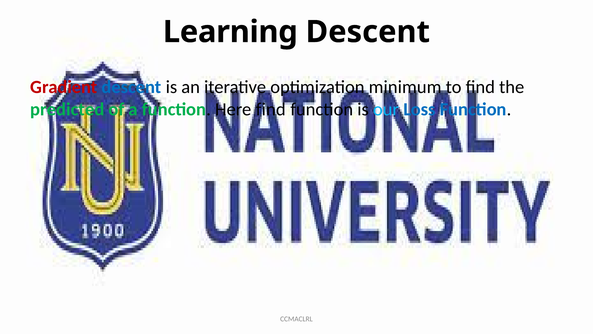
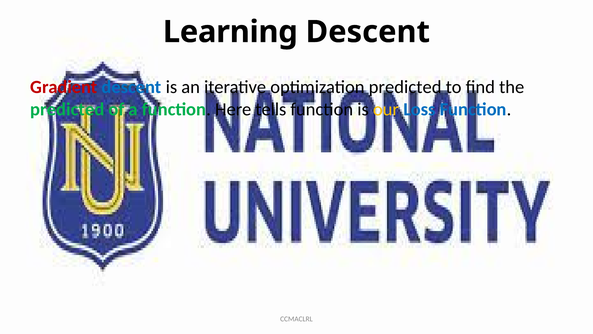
optimization minimum: minimum -> predicted (405, 87)
Here find: find -> tells (271, 109)
our colour: light blue -> yellow (386, 109)
